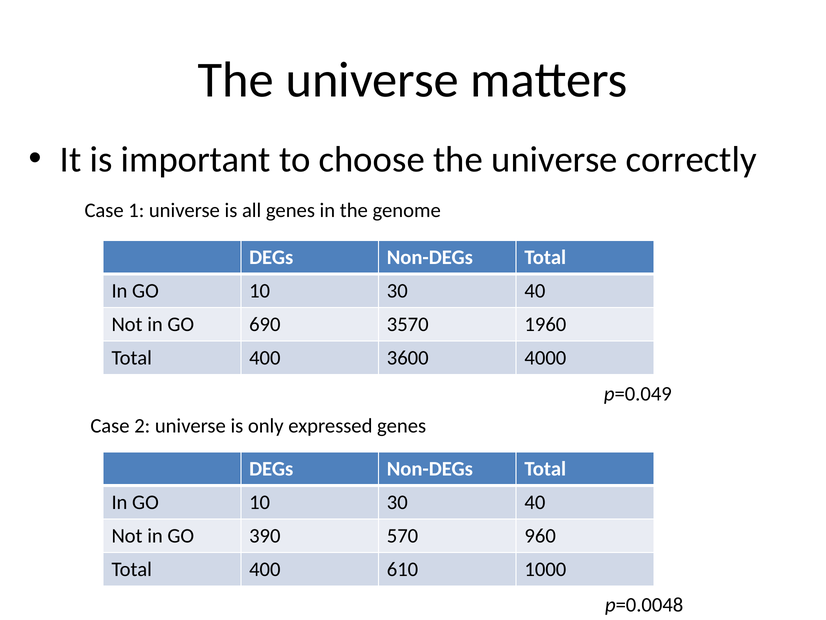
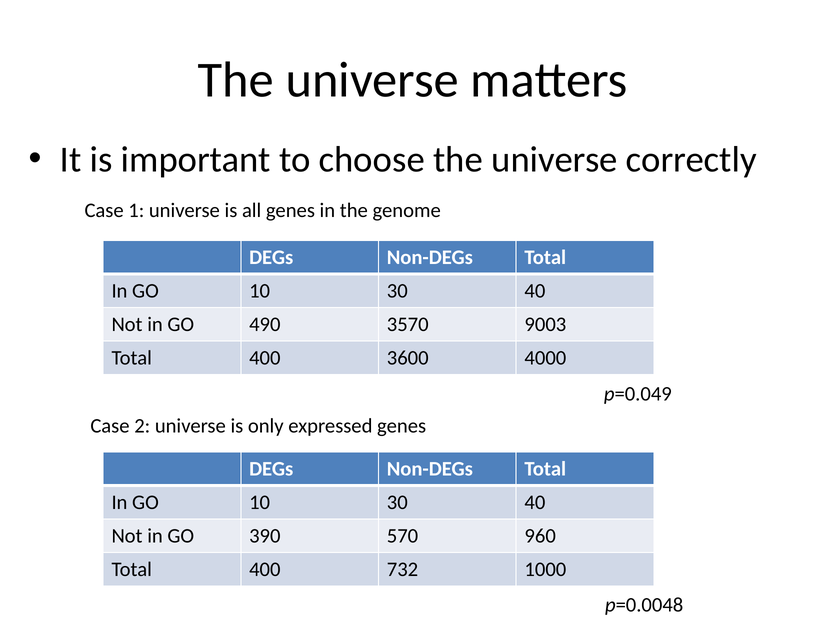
690: 690 -> 490 (265, 324)
1960: 1960 -> 9003 (545, 324)
610: 610 -> 732 (402, 569)
